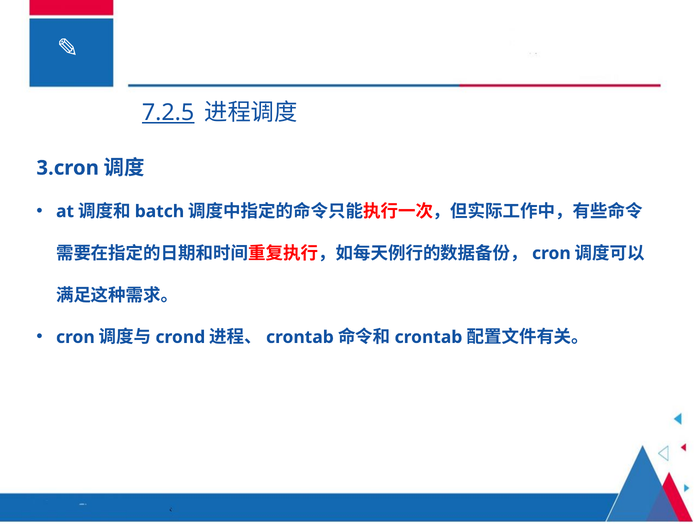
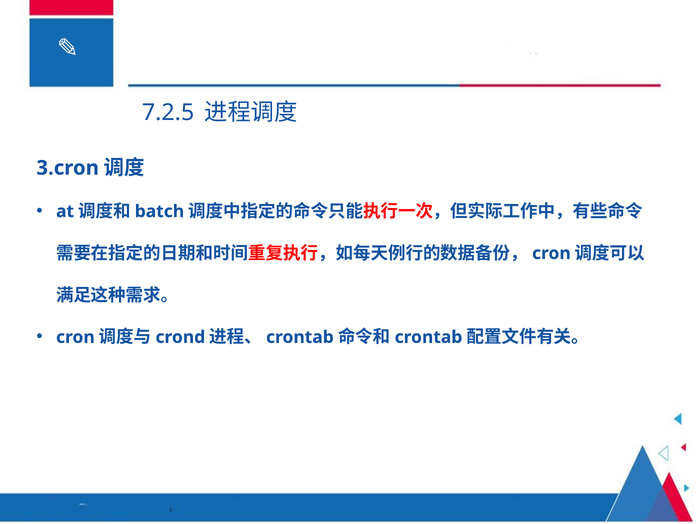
7.2.5 underline: present -> none (168, 113)
